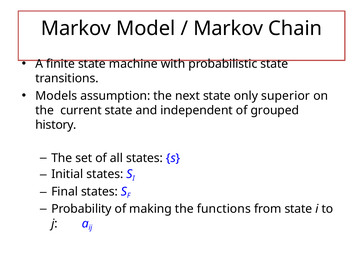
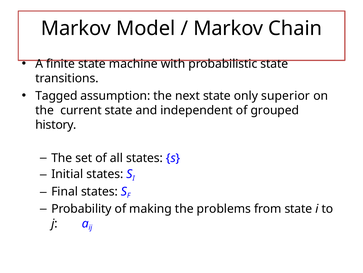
Models: Models -> Tagged (56, 96)
functions: functions -> problems (224, 208)
